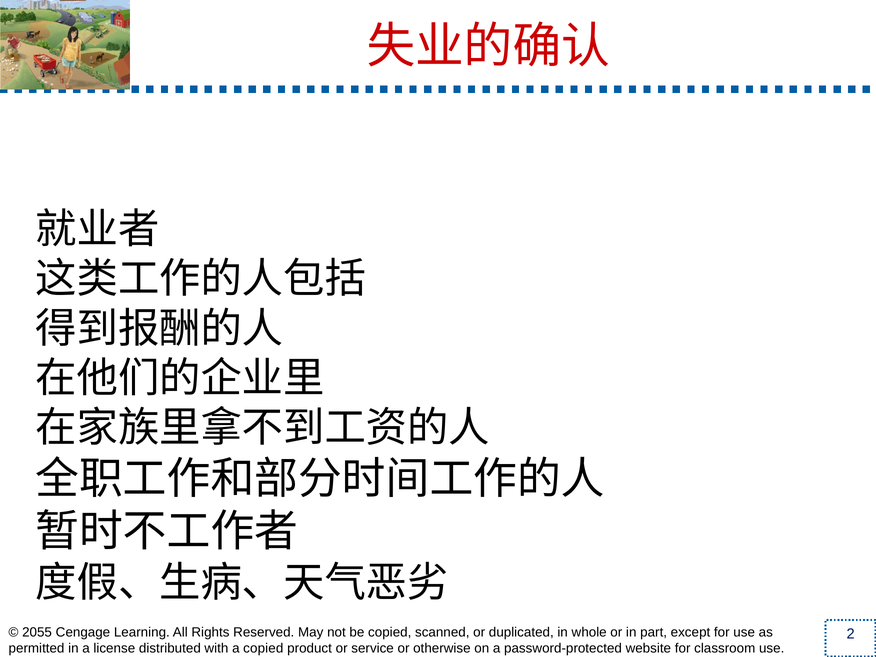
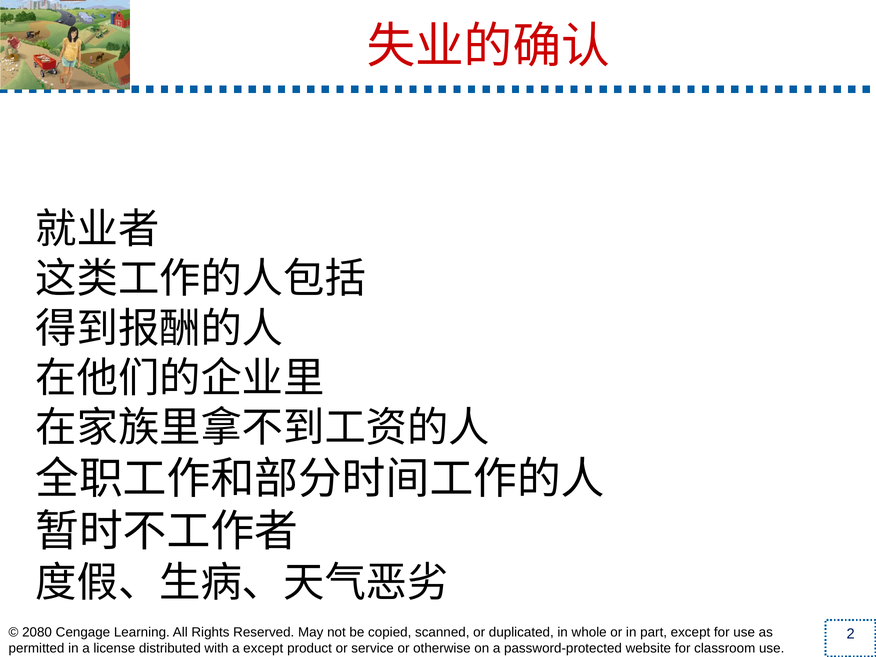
2055: 2055 -> 2080 (37, 632)
a copied: copied -> except (263, 648)
